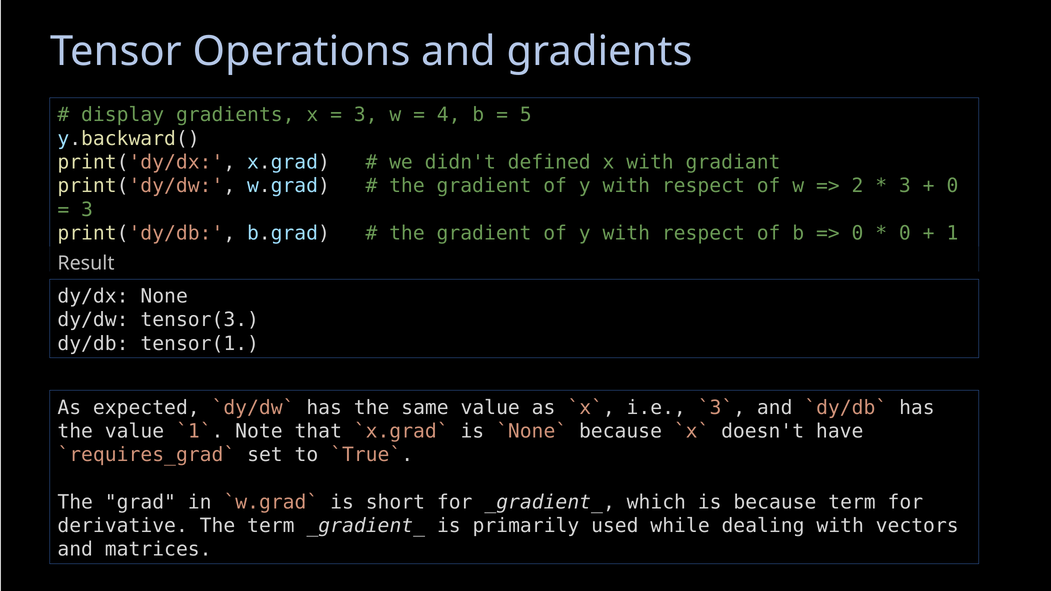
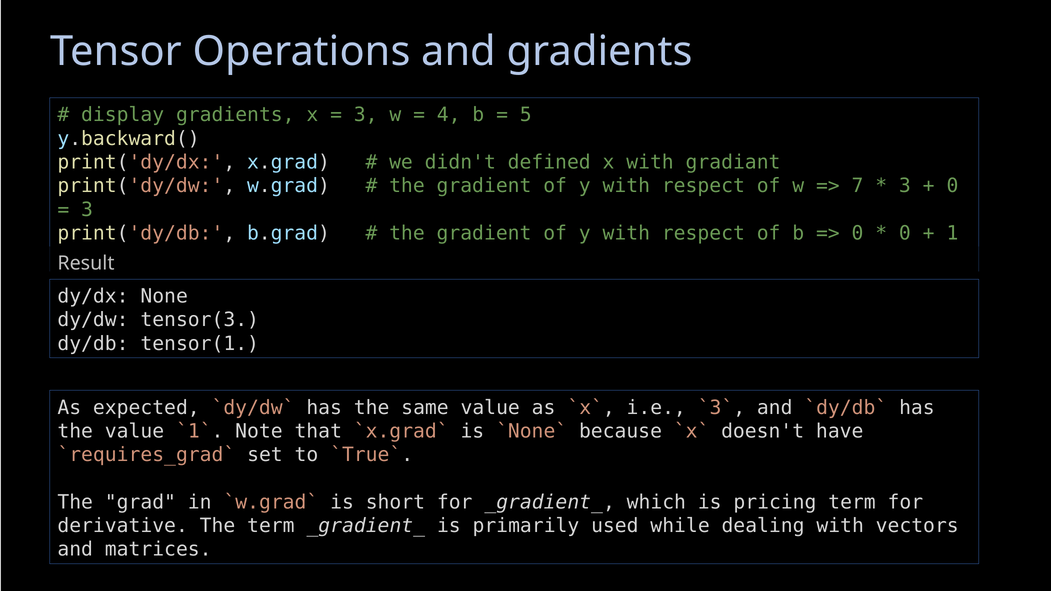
2: 2 -> 7 (858, 186)
is because: because -> pricing (775, 502)
